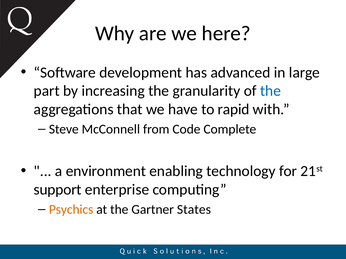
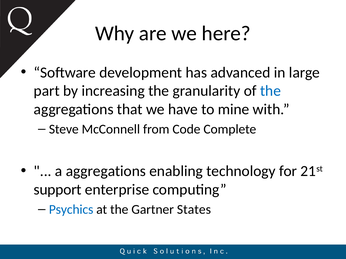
rapid: rapid -> mine (234, 109)
a environment: environment -> aggregations (106, 171)
Psychics colour: orange -> blue (71, 210)
